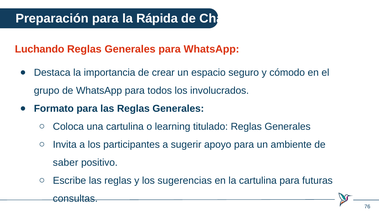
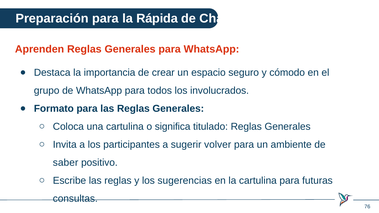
Luchando: Luchando -> Aprenden (40, 49)
learning: learning -> significa (173, 127)
apoyo: apoyo -> volver (218, 145)
